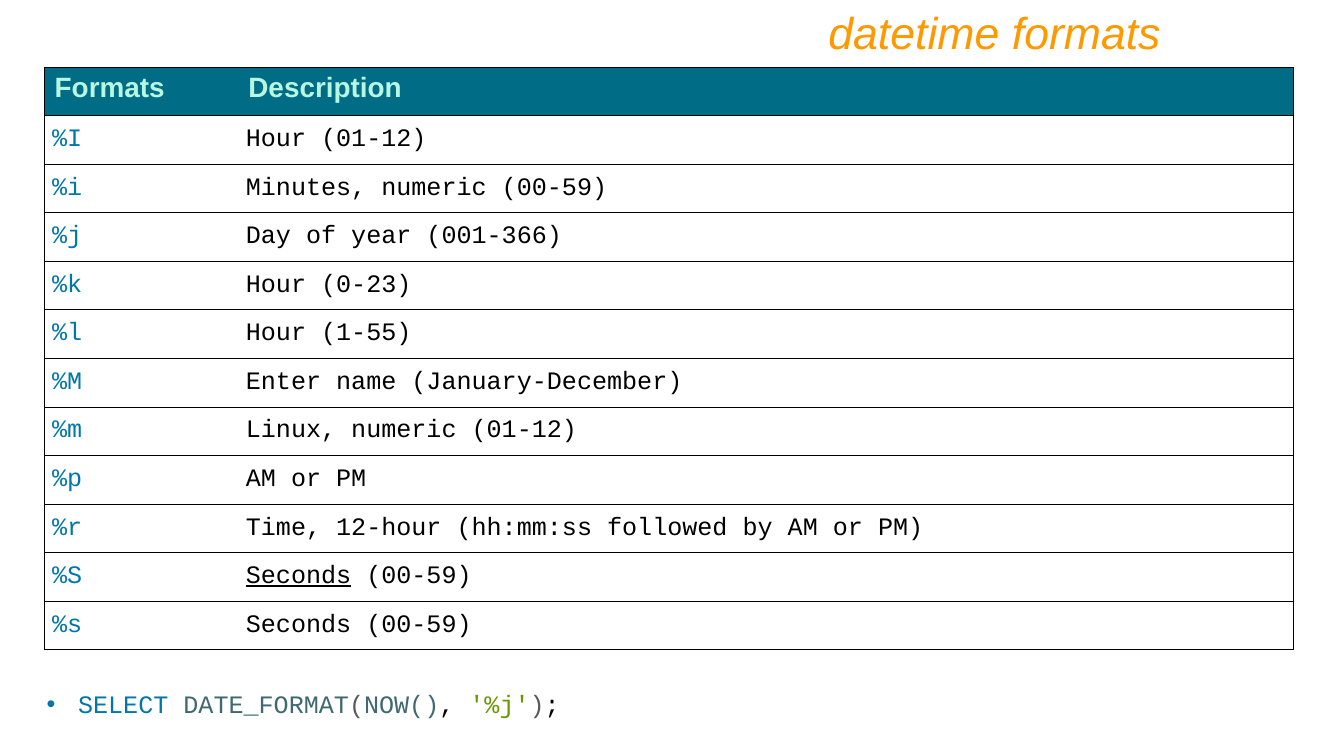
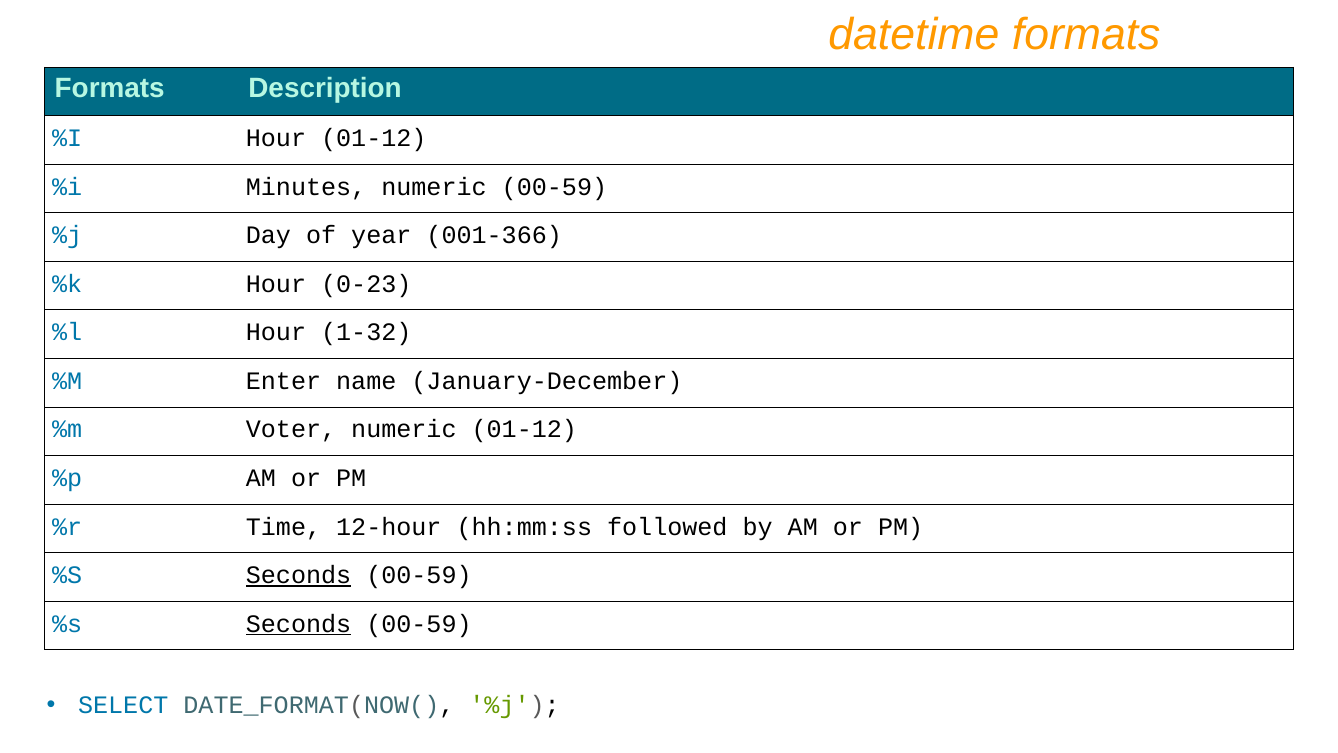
1-55: 1-55 -> 1-32 (366, 332)
Linux: Linux -> Voter (291, 429)
Seconds underline: none -> present (299, 623)
